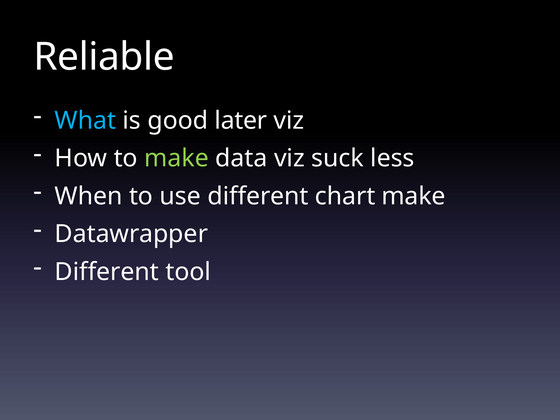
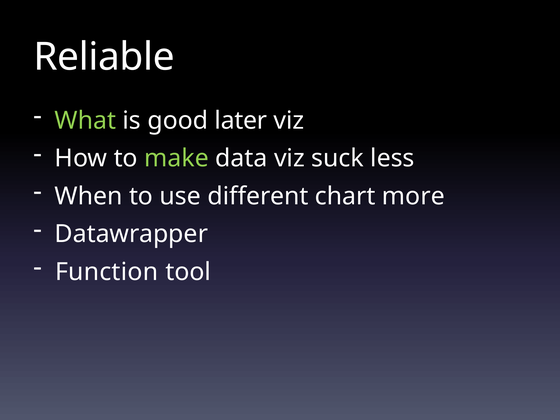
What colour: light blue -> light green (85, 120)
chart make: make -> more (413, 196)
Different: Different -> Function (107, 272)
